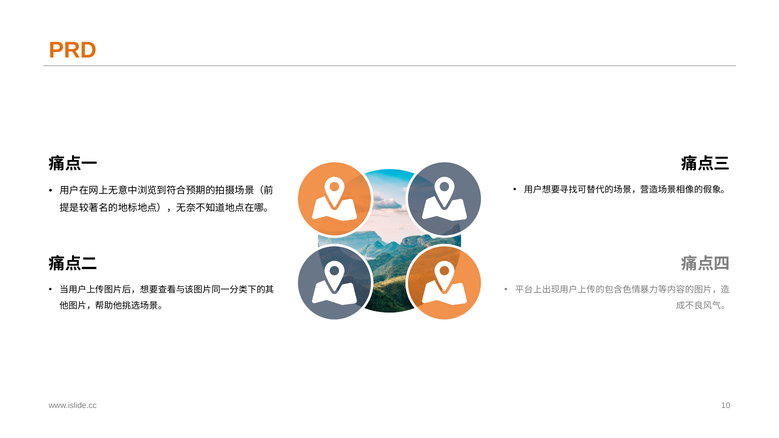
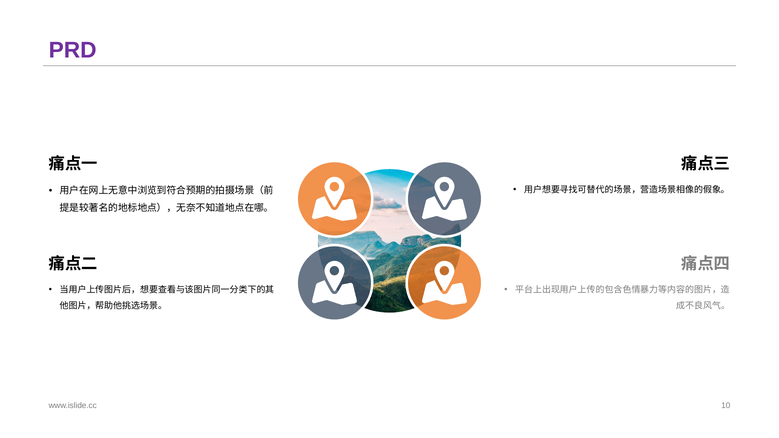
PRD colour: orange -> purple (73, 50)
